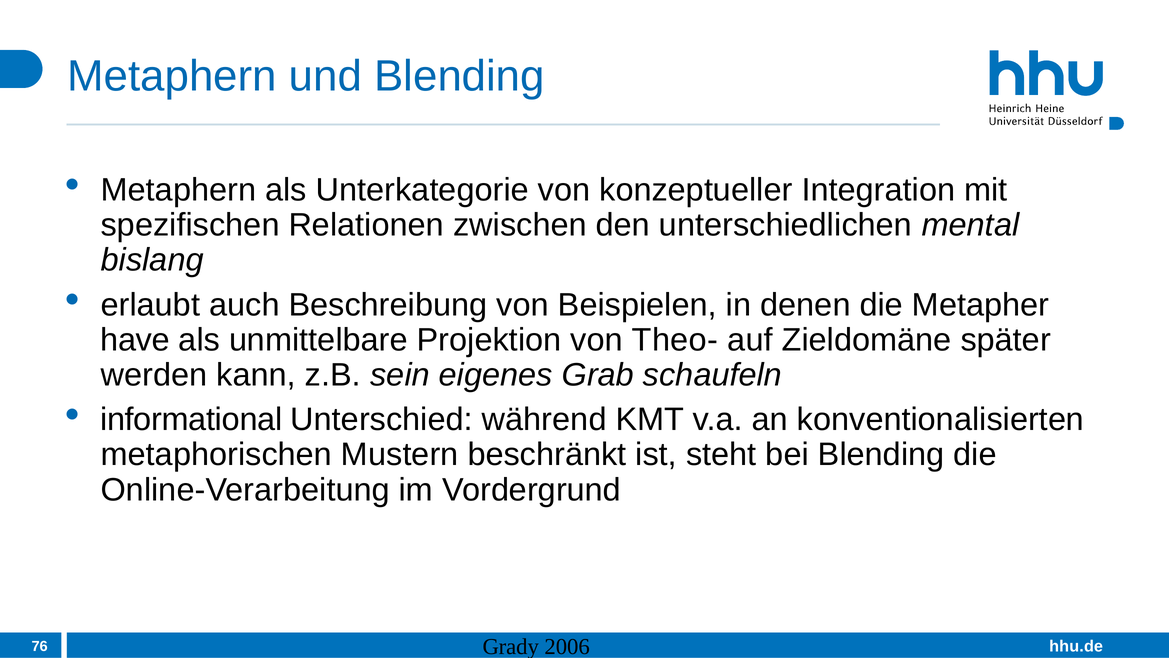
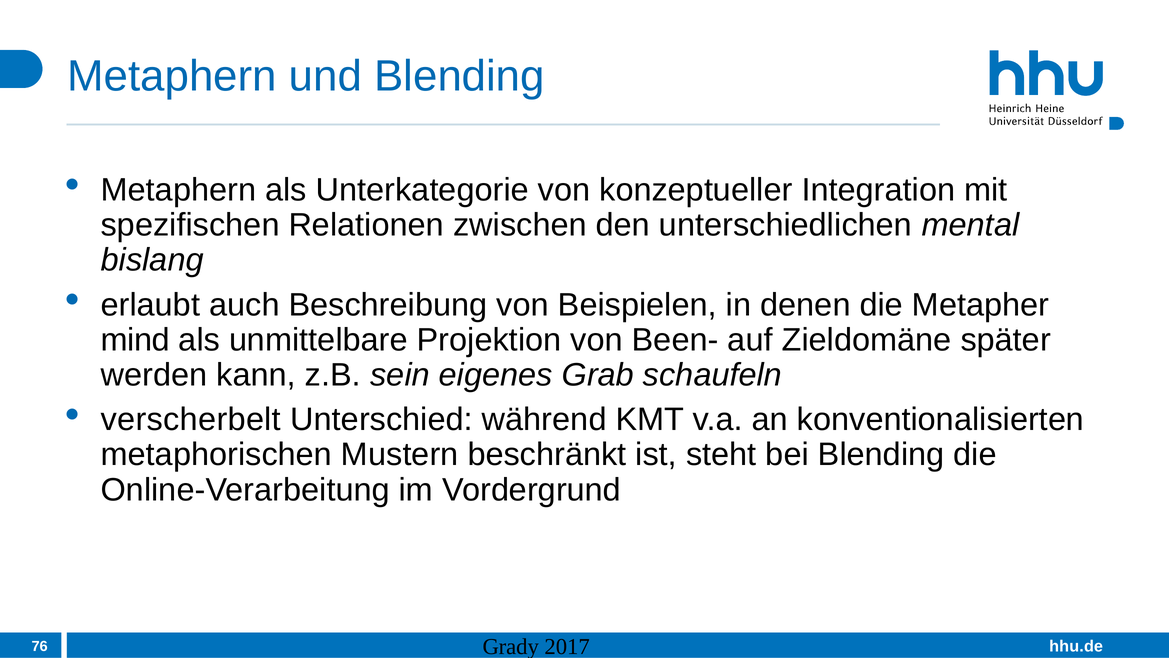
have: have -> mind (135, 340)
Theo-: Theo- -> Been- (675, 340)
informational: informational -> verscherbelt (191, 420)
2006: 2006 -> 2017 (567, 647)
